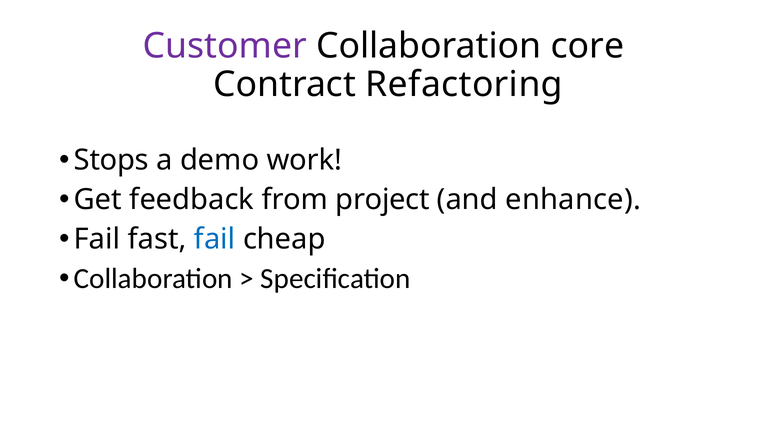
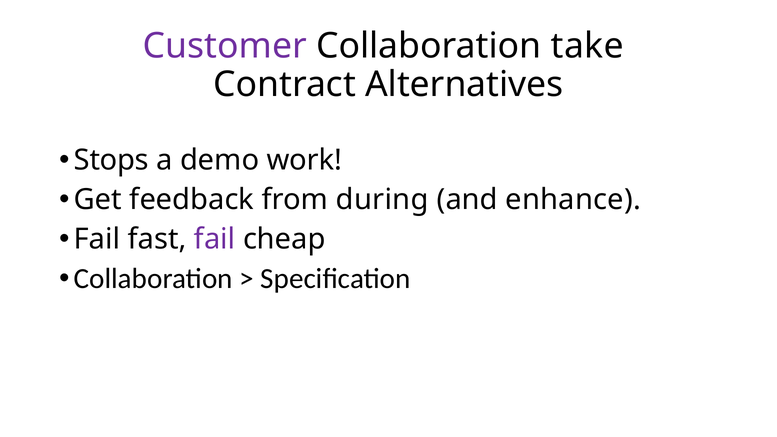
core: core -> take (587, 46)
Refactoring: Refactoring -> Alternatives (464, 85)
project: project -> during (382, 200)
fail colour: blue -> purple (215, 239)
